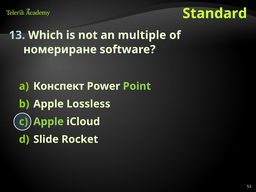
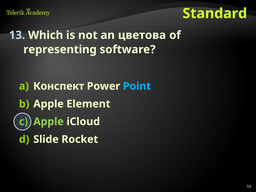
multiple: multiple -> цветова (142, 35)
номериране: номериране -> representing (60, 49)
Point colour: light green -> light blue (137, 86)
Lossless: Lossless -> Element (88, 104)
